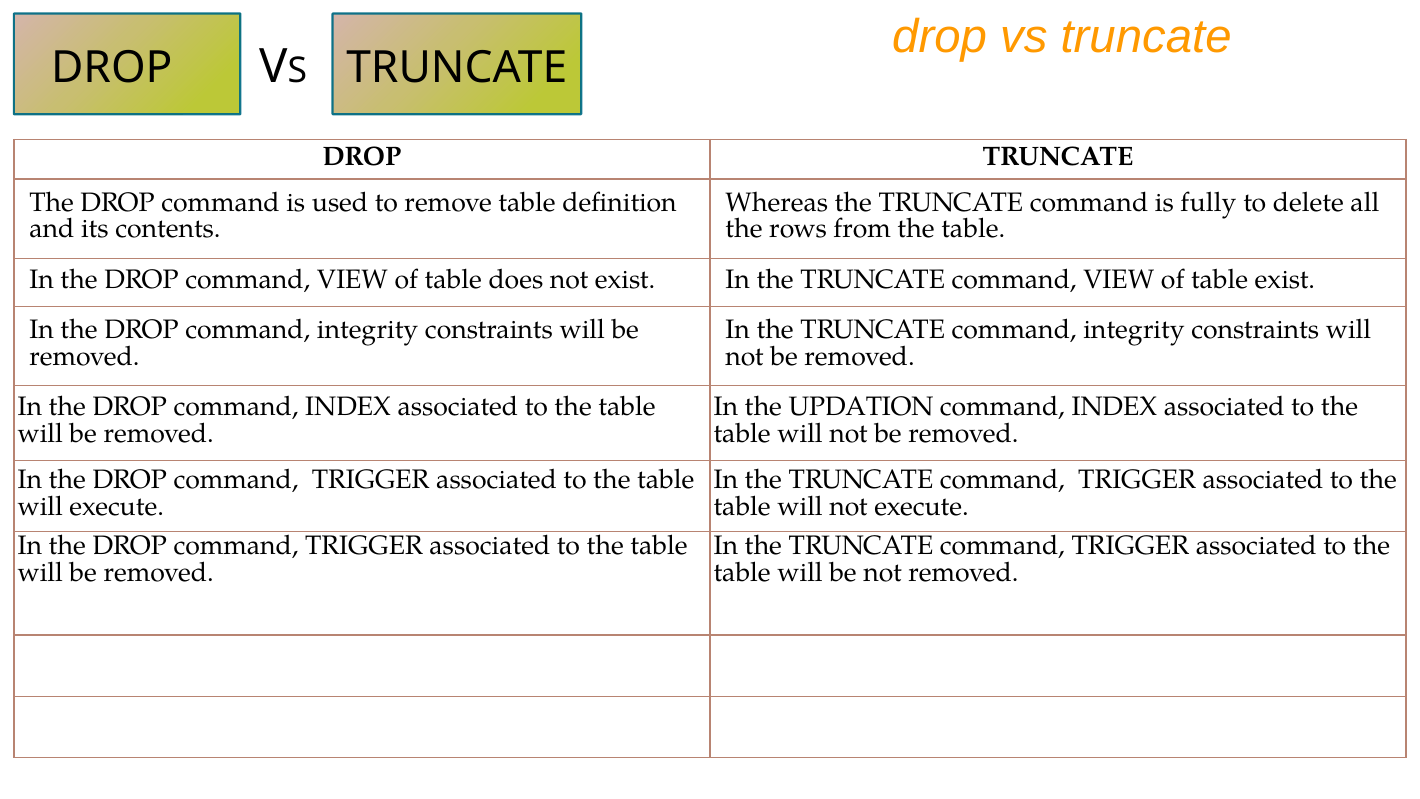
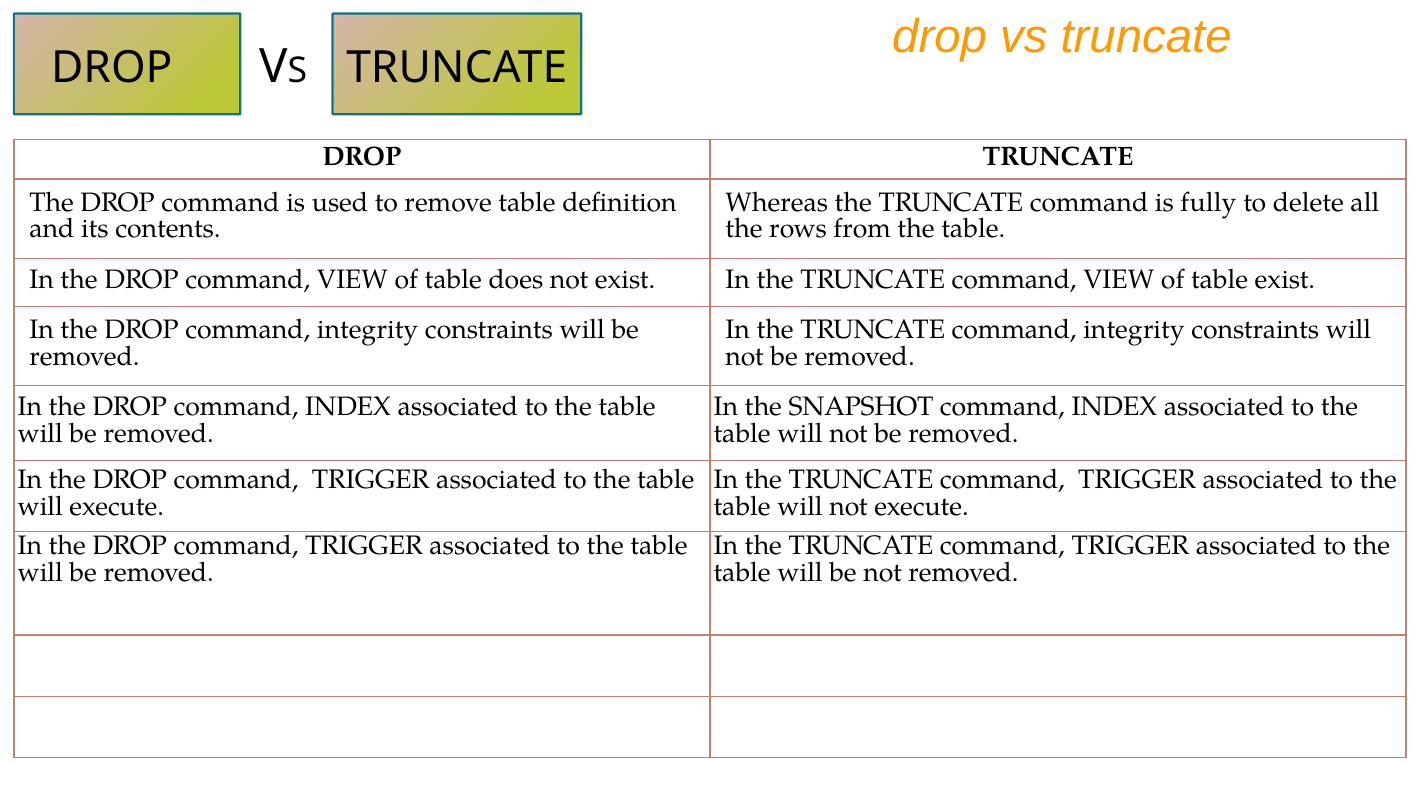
UPDATION: UPDATION -> SNAPSHOT (861, 407)
